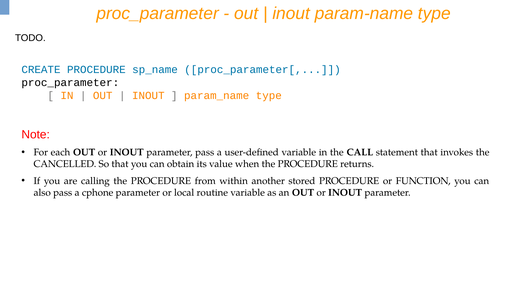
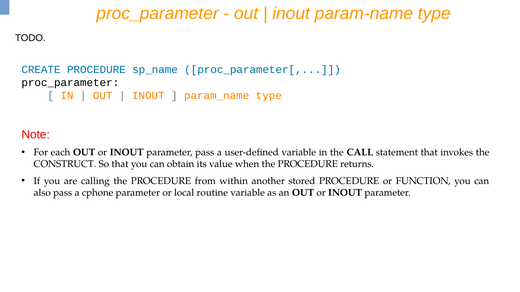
CANCELLED: CANCELLED -> CONSTRUCT (65, 164)
